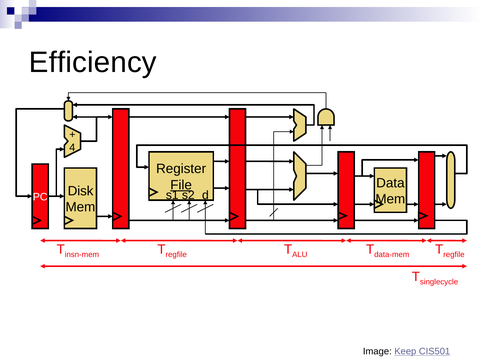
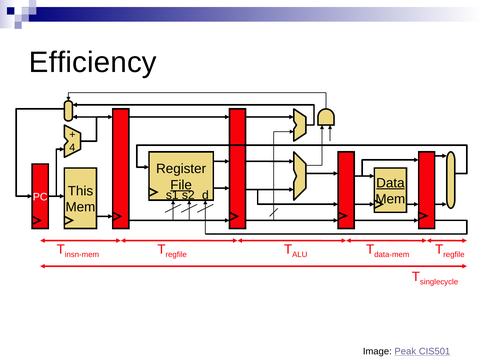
Data underline: none -> present (390, 183)
Disk: Disk -> This (80, 191)
Keep: Keep -> Peak (405, 351)
